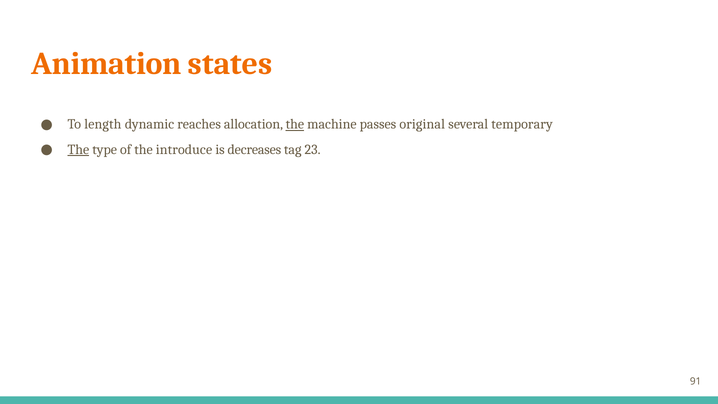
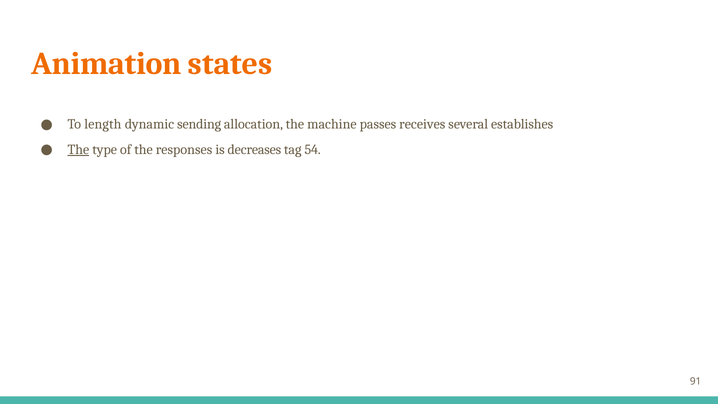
reaches: reaches -> sending (199, 124)
the underline: present -> none (295, 124)
original: original -> receives (422, 124)
temporary: temporary -> establishes (522, 124)
introduce: introduce -> responses (184, 149)
23: 23 -> 54 (313, 149)
